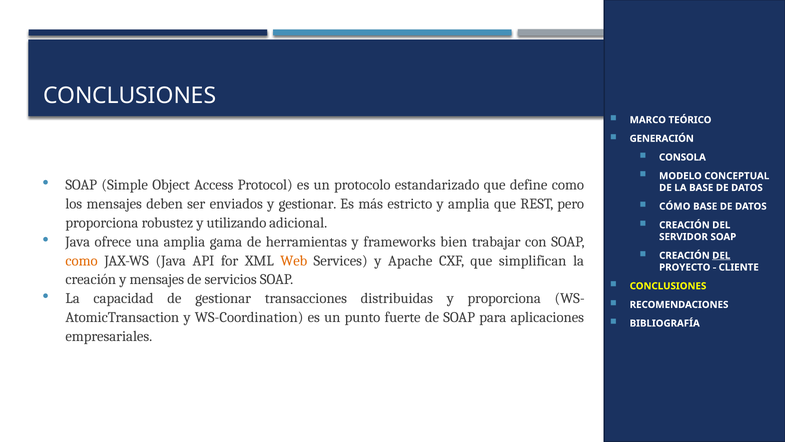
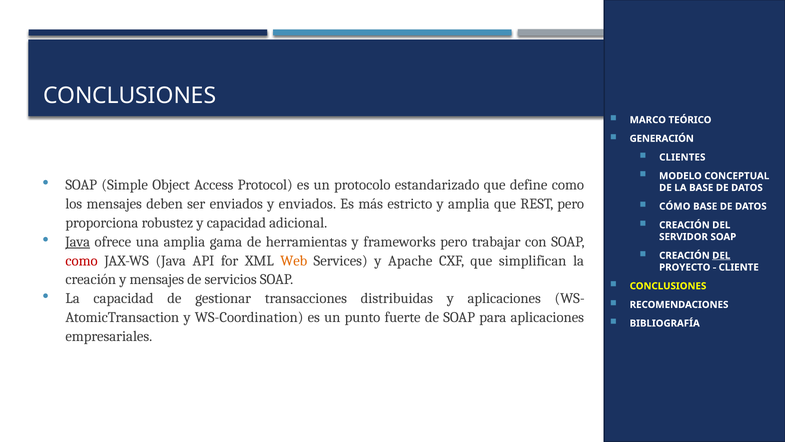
CONSOLA: CONSOLA -> CLIENTES (682, 157)
y gestionar: gestionar -> enviados (307, 204)
y utilizando: utilizando -> capacidad (236, 223)
Java underline: none -> present (78, 242)
frameworks bien: bien -> pero (454, 242)
como colour: orange -> red (82, 260)
y proporciona: proporciona -> aplicaciones (504, 298)
